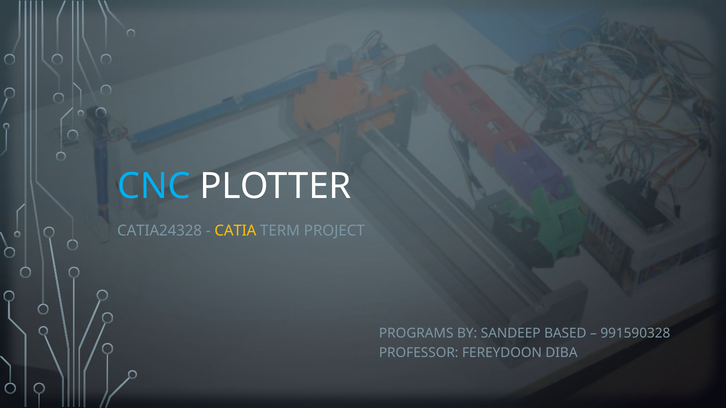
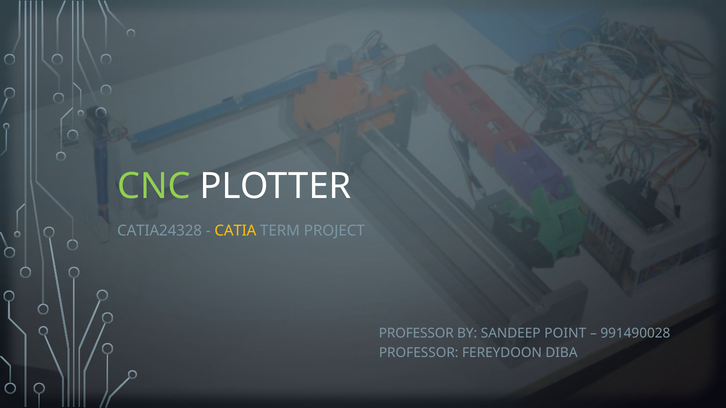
CNC colour: light blue -> light green (154, 186)
PROGRAMS: PROGRAMS -> PROFESSOR (416, 334)
BASED: BASED -> POINT (565, 334)
991590328: 991590328 -> 991490028 (635, 334)
